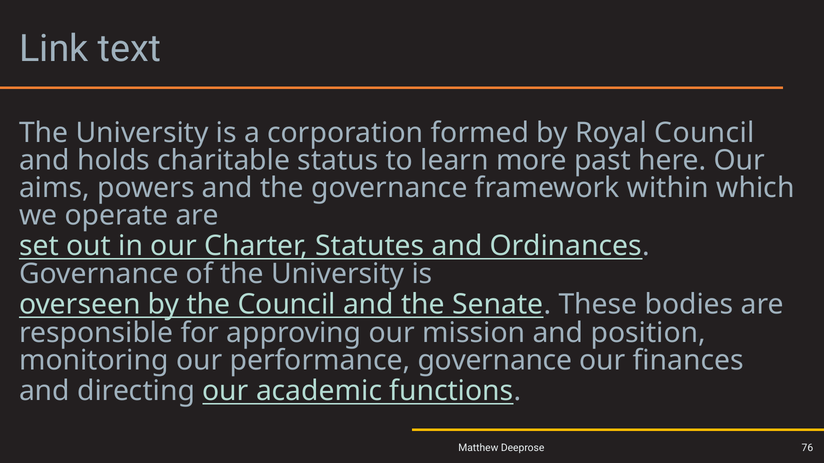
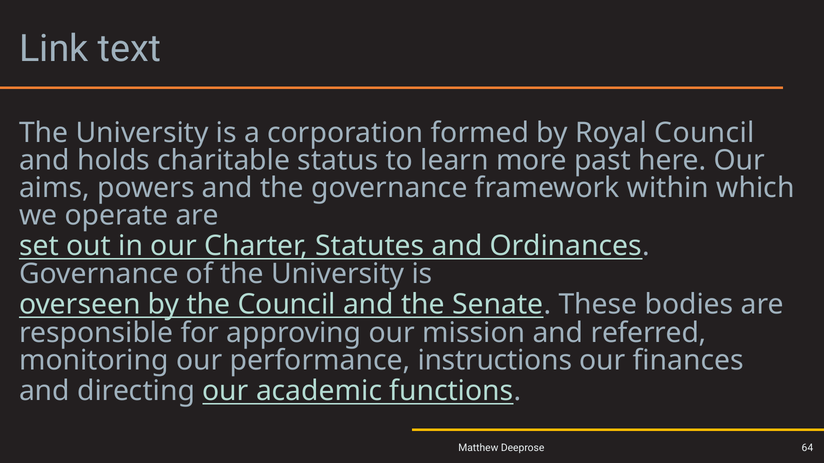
position: position -> referred (649, 333)
performance governance: governance -> instructions (495, 361)
76: 76 -> 64 (807, 448)
